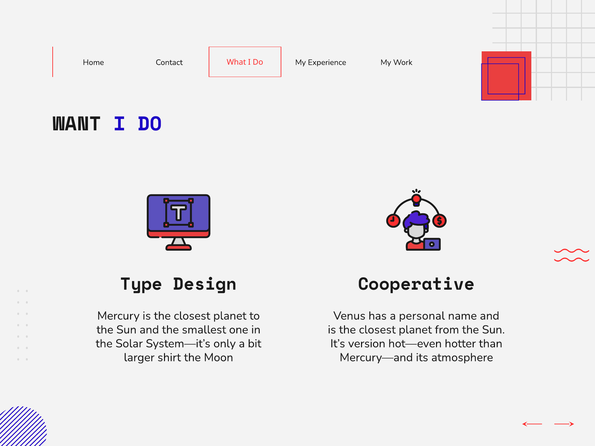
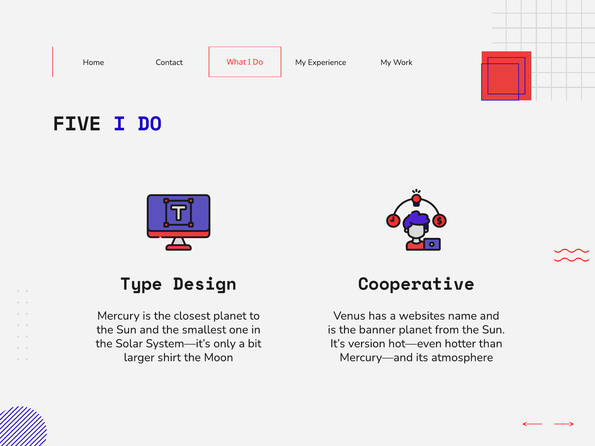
WANT: WANT -> FIVE (77, 124)
personal: personal -> websites (422, 316)
closest: closest -> banner (377, 330)
